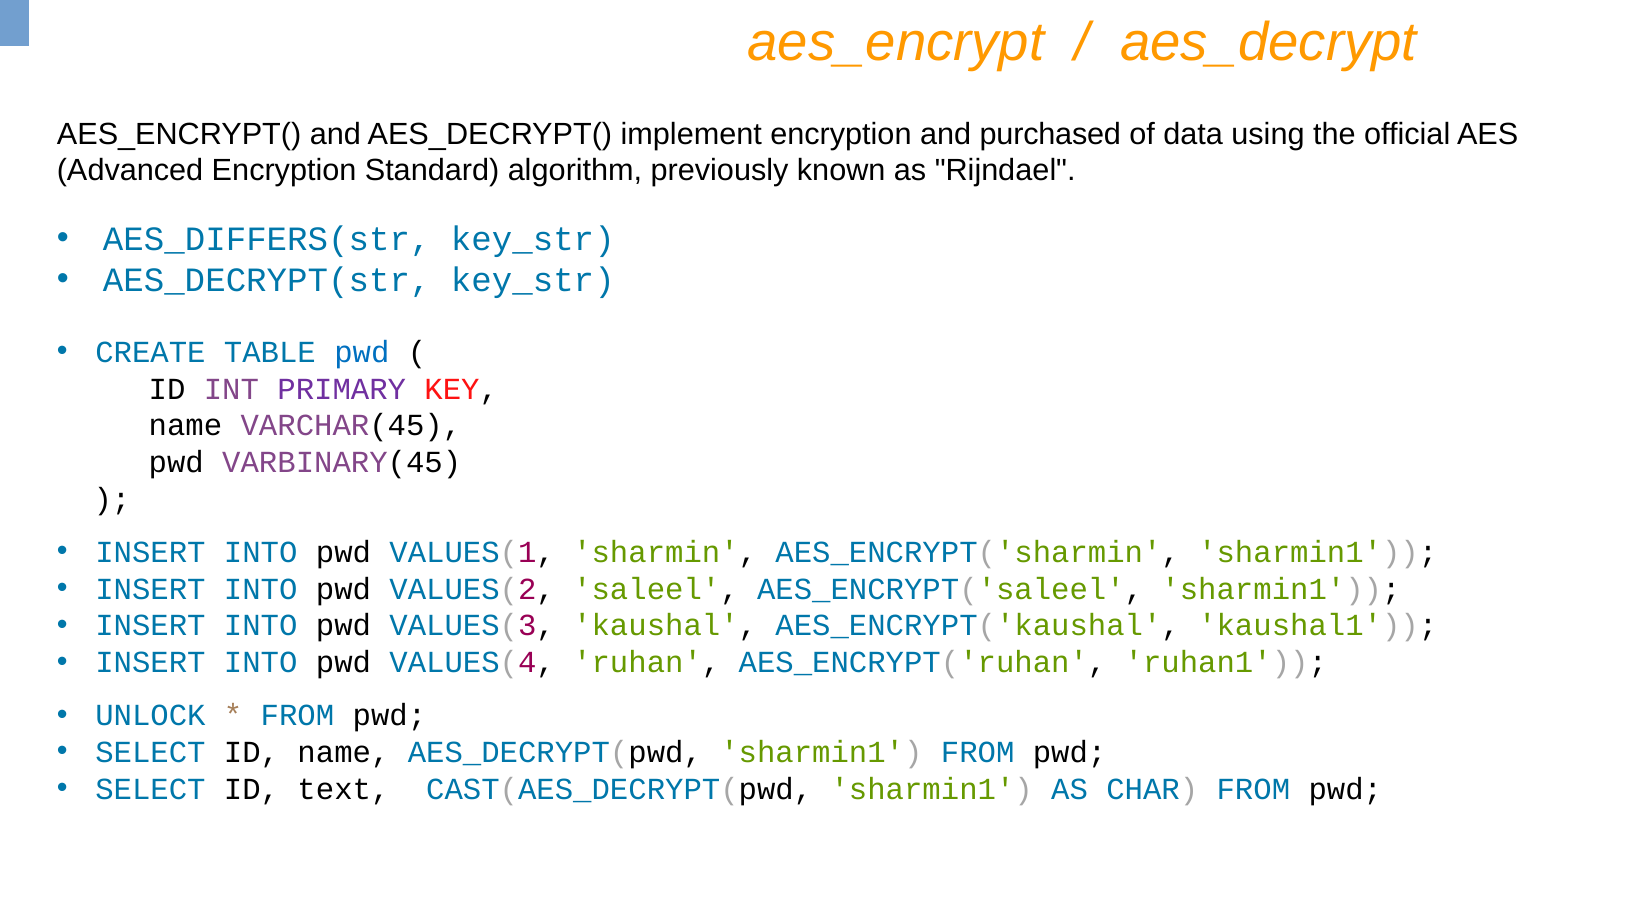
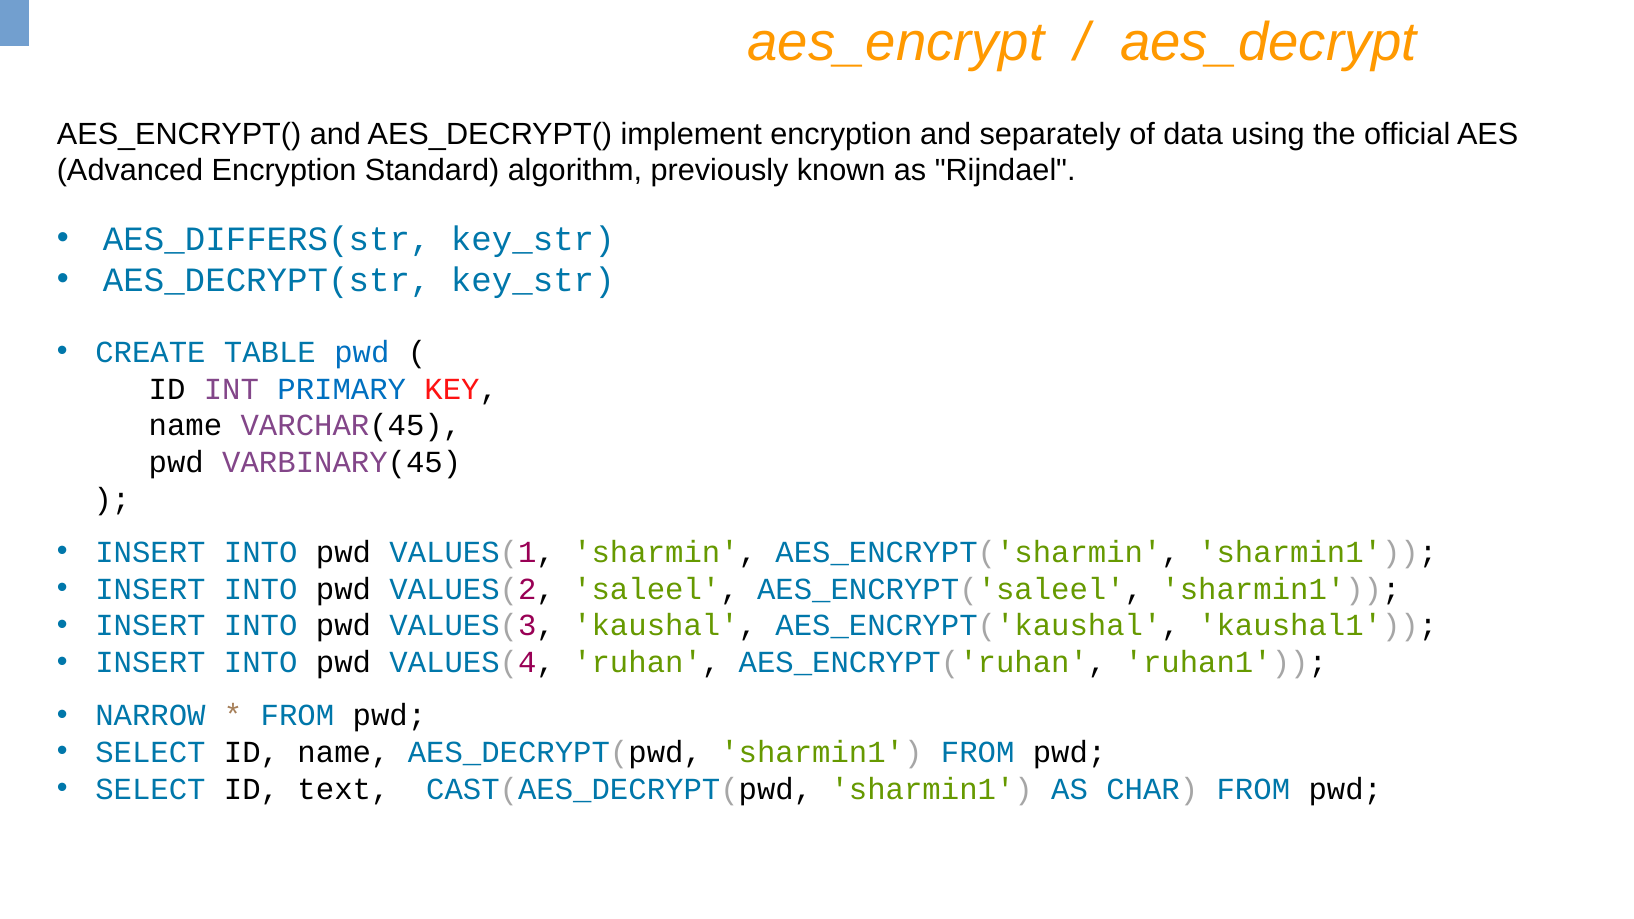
purchased: purchased -> separately (1050, 134)
PRIMARY colour: purple -> blue (342, 389)
UNLOCK: UNLOCK -> NARROW (150, 716)
